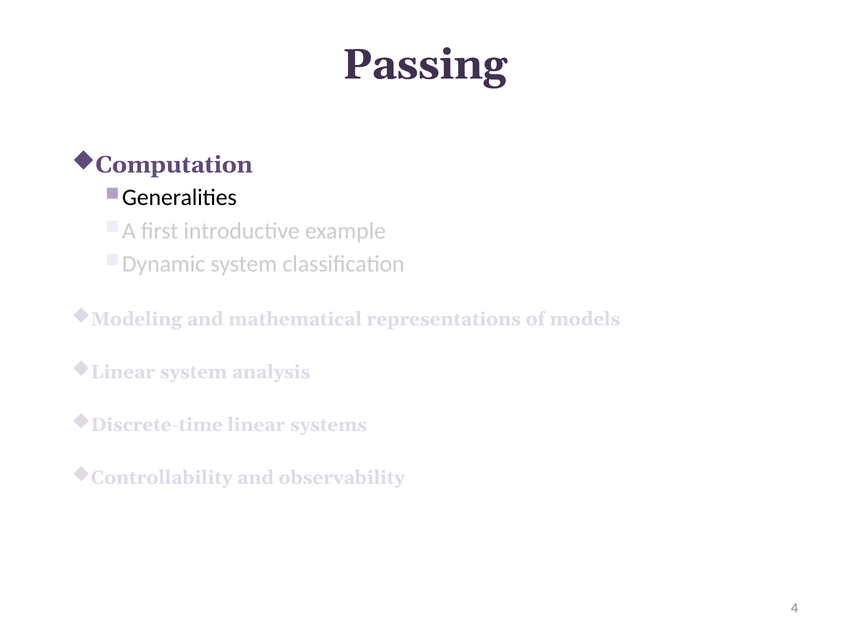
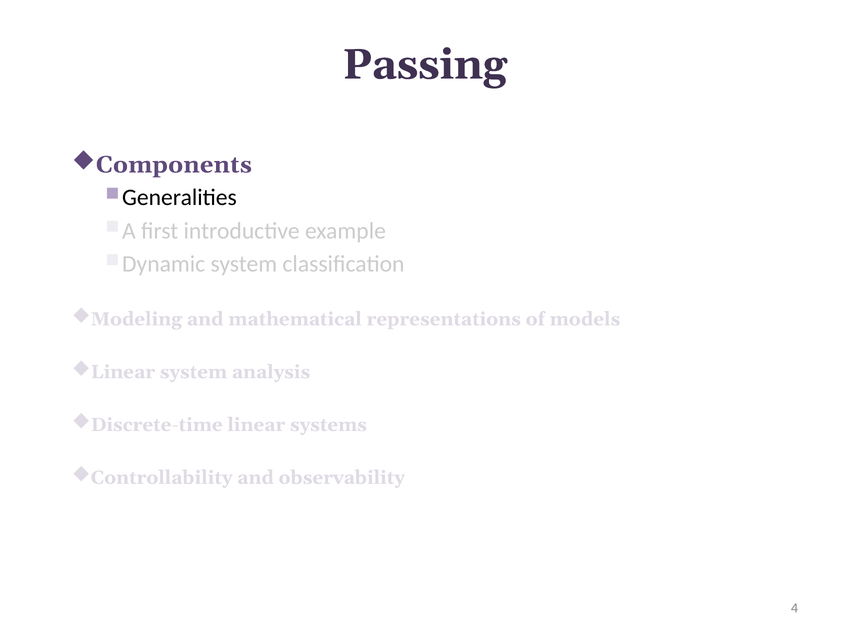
Computation: Computation -> Components (174, 165)
